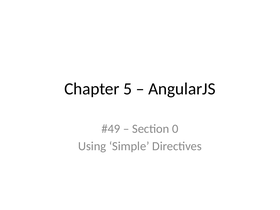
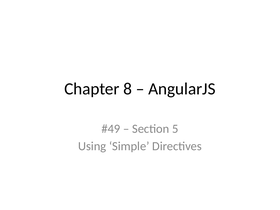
5: 5 -> 8 (128, 89)
0: 0 -> 5 (175, 129)
